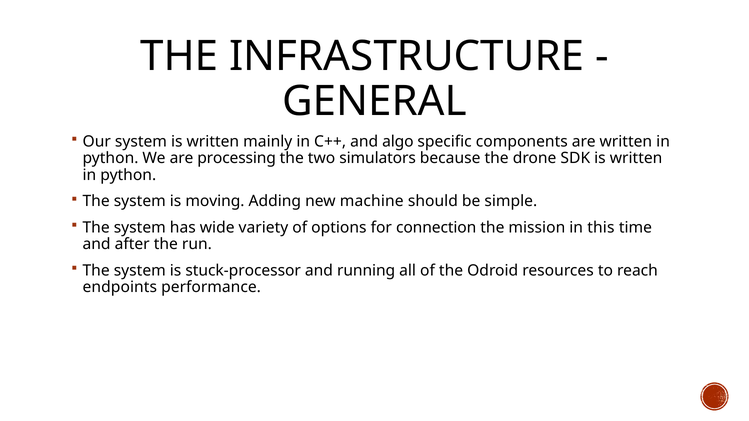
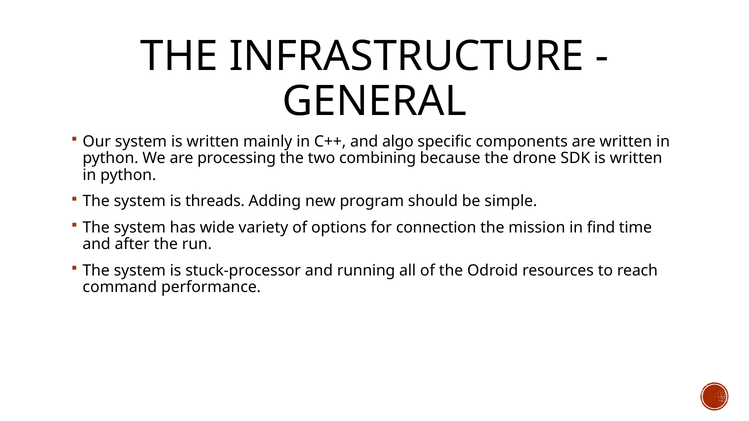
simulators: simulators -> combining (378, 158)
moving: moving -> threads (215, 201)
machine: machine -> program (372, 201)
this: this -> find (601, 228)
endpoints: endpoints -> command (120, 288)
